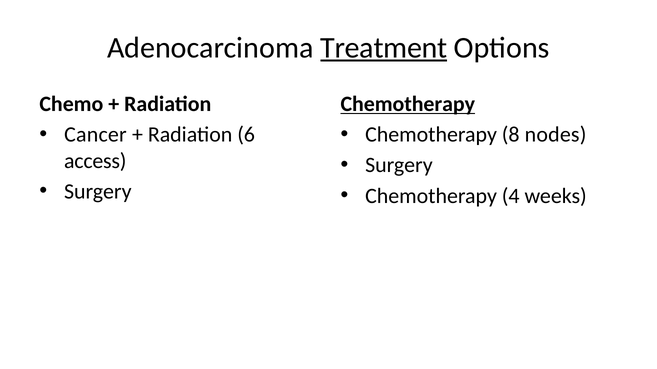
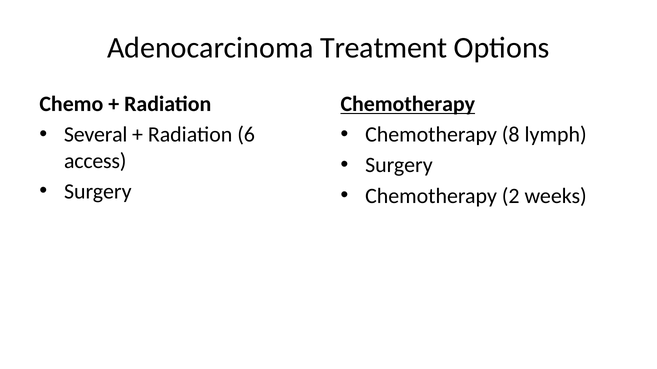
Treatment underline: present -> none (384, 48)
Cancer: Cancer -> Several (96, 135)
nodes: nodes -> lymph (556, 135)
4: 4 -> 2 (511, 196)
